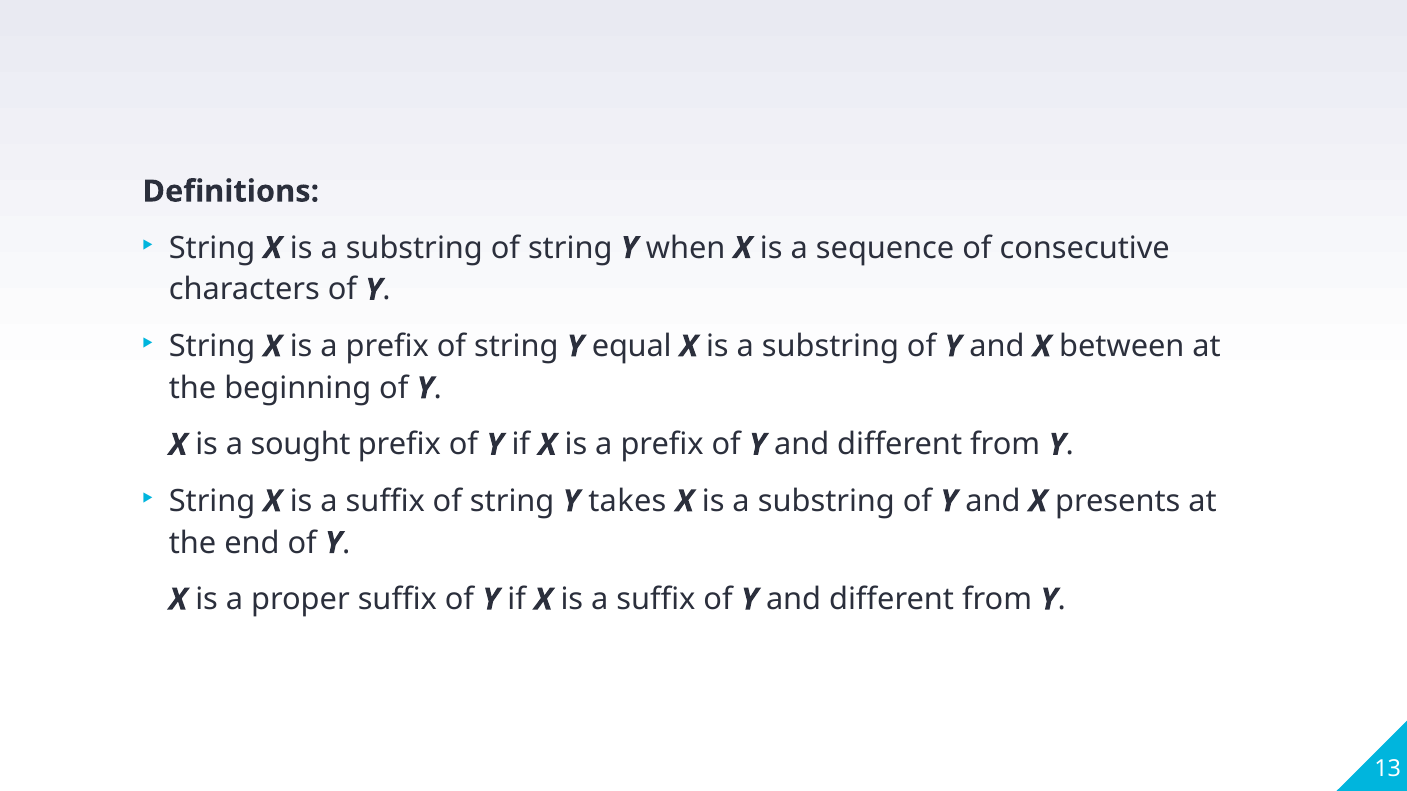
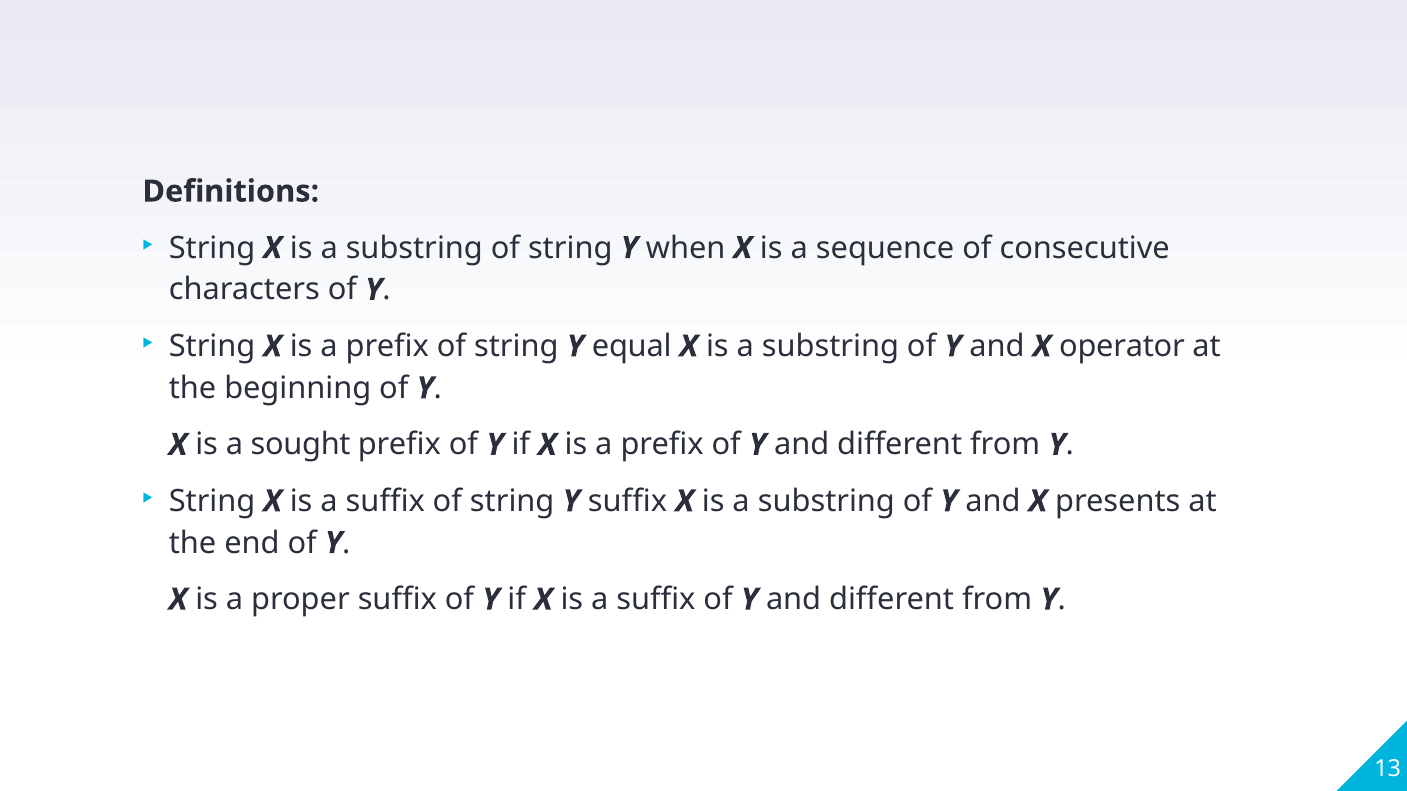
between: between -> operator (1122, 347)
Y takes: takes -> suffix (628, 501)
